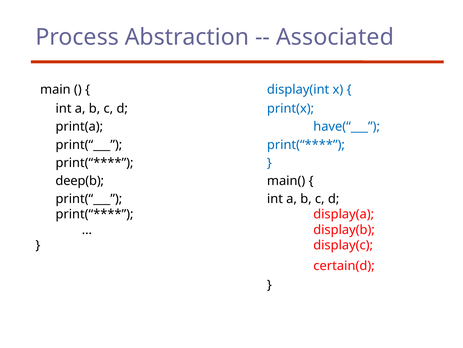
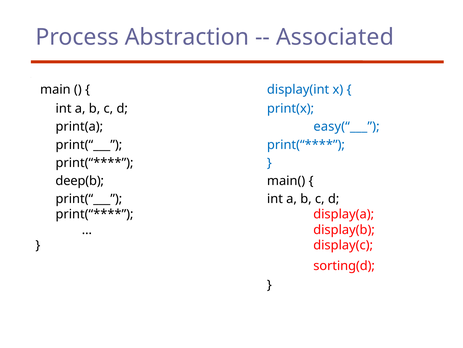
have(“___: have(“___ -> easy(“___ (347, 126)
certain(d: certain(d -> sorting(d (344, 265)
